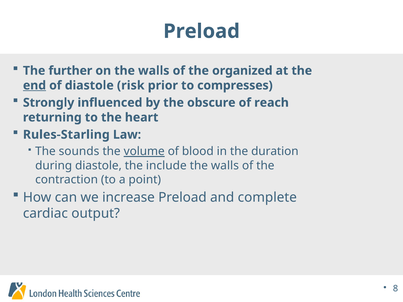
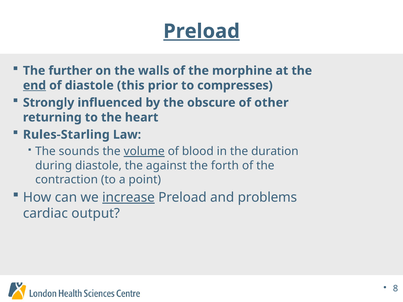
Preload underline: none -> present (202, 31)
organized: organized -> morphine (242, 71)
risk: risk -> this (131, 85)
reach: reach -> other (271, 103)
include: include -> against (166, 166)
walls: walls -> forth (225, 166)
increase underline: none -> present (128, 198)
complete: complete -> problems (267, 198)
